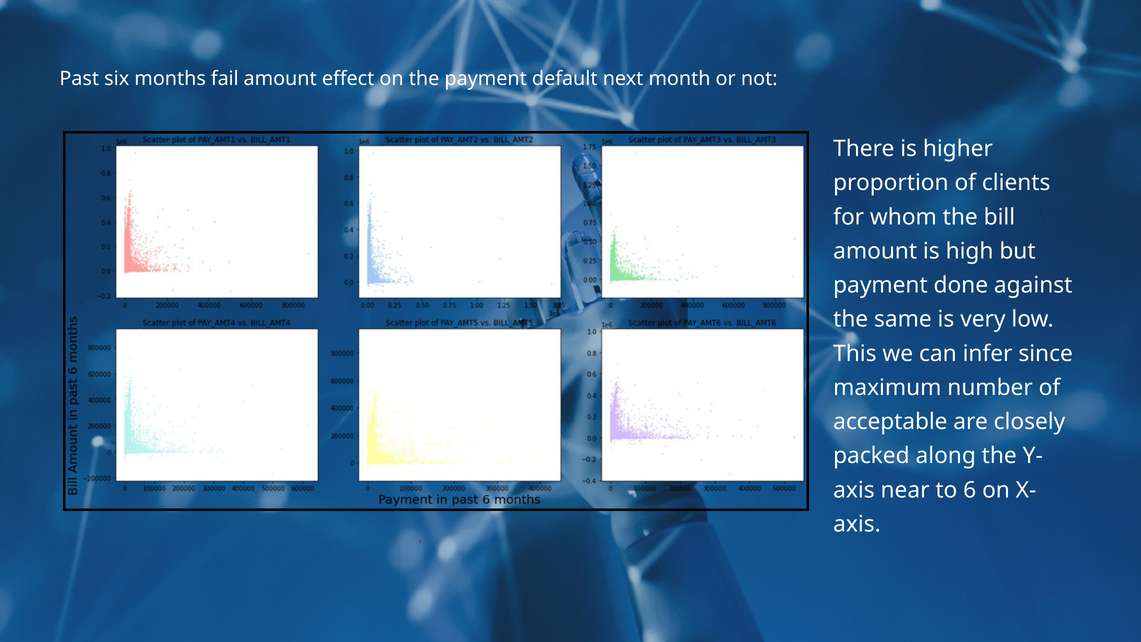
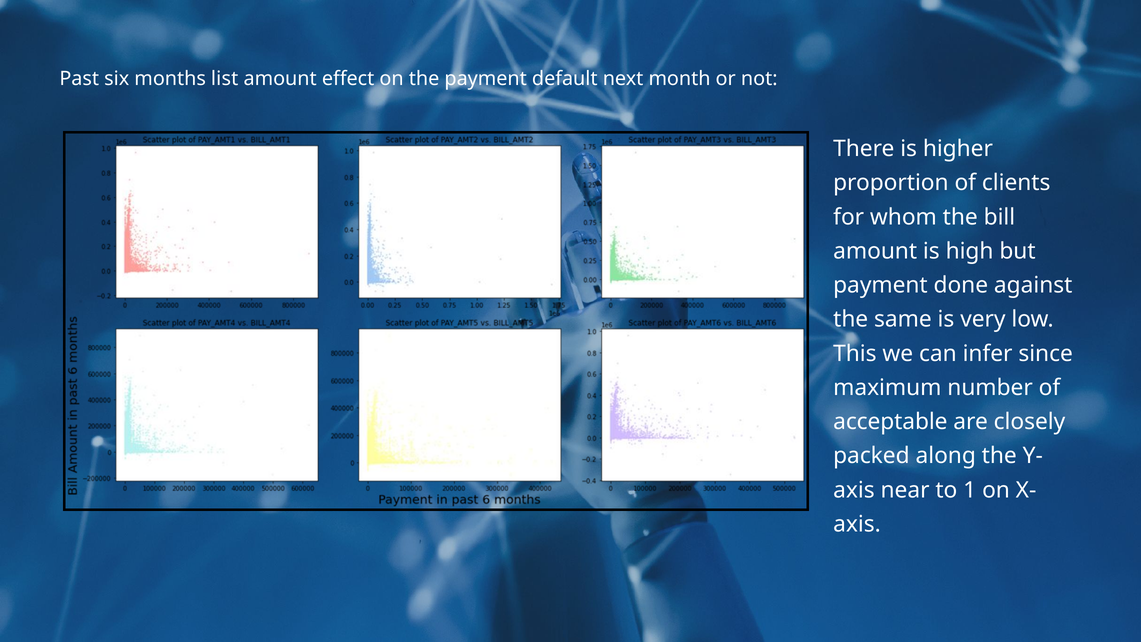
fail: fail -> list (225, 79)
6: 6 -> 1 (970, 490)
